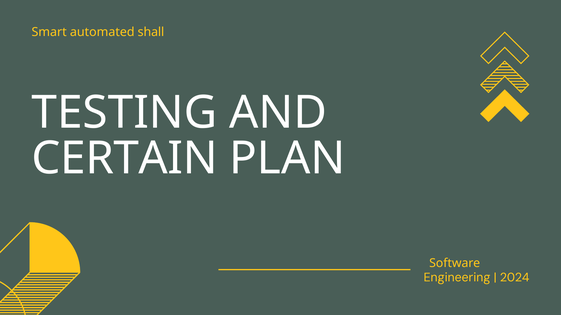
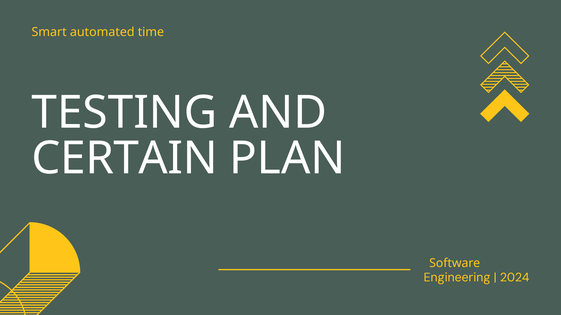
shall: shall -> time (151, 32)
